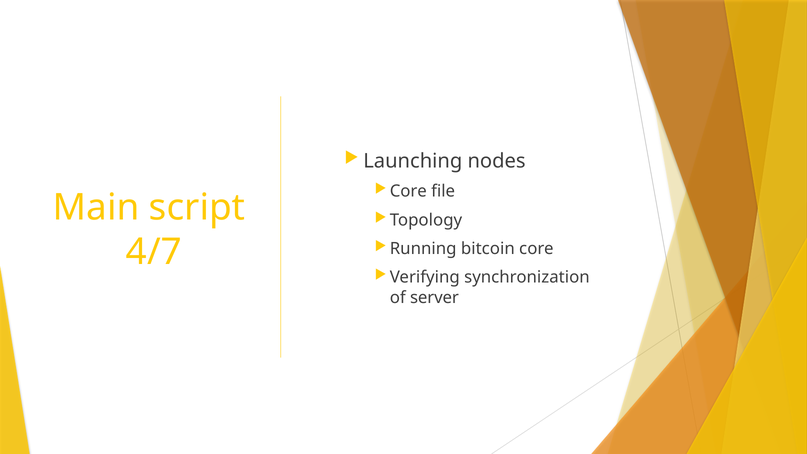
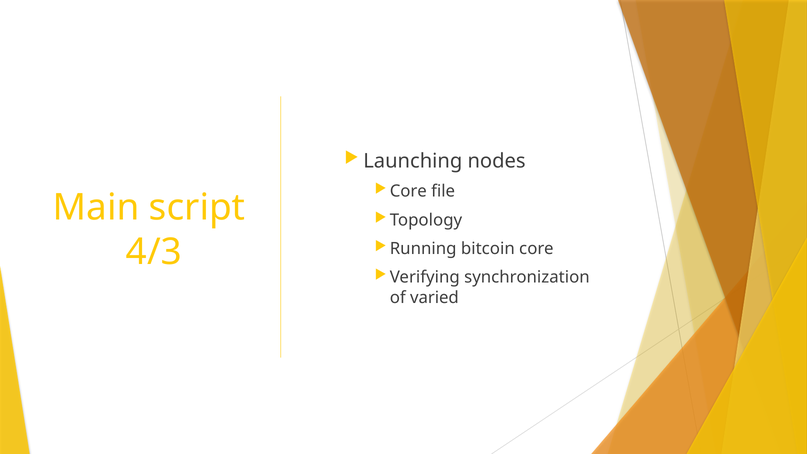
4/7: 4/7 -> 4/3 (154, 252)
server: server -> varied (434, 297)
